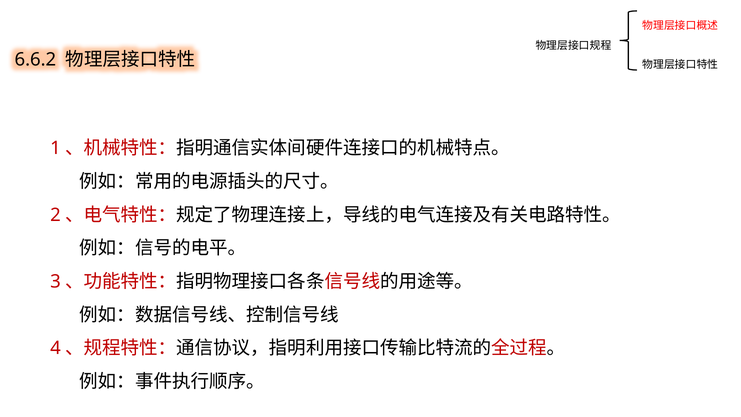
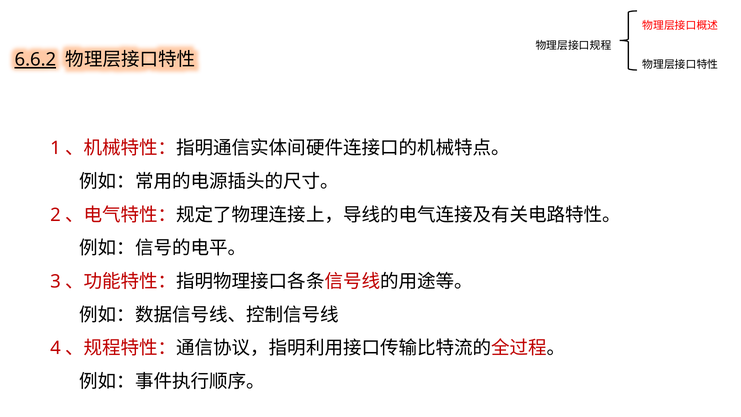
6.6.2 underline: none -> present (35, 60)
